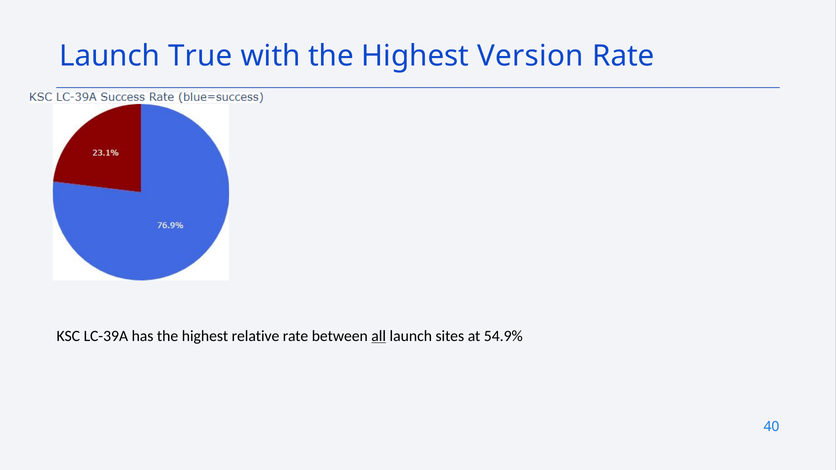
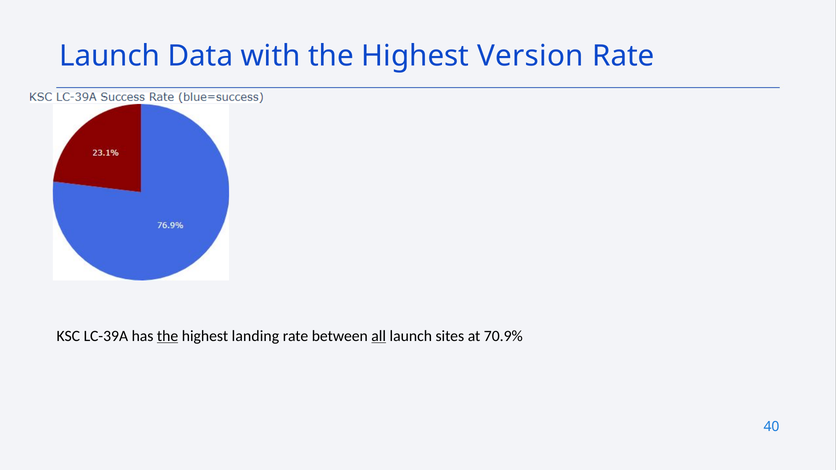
True: True -> Data (200, 56)
the underline: none -> present (168, 336)
relative: relative -> landing (255, 336)
54.9%: 54.9% -> 70.9% (503, 336)
